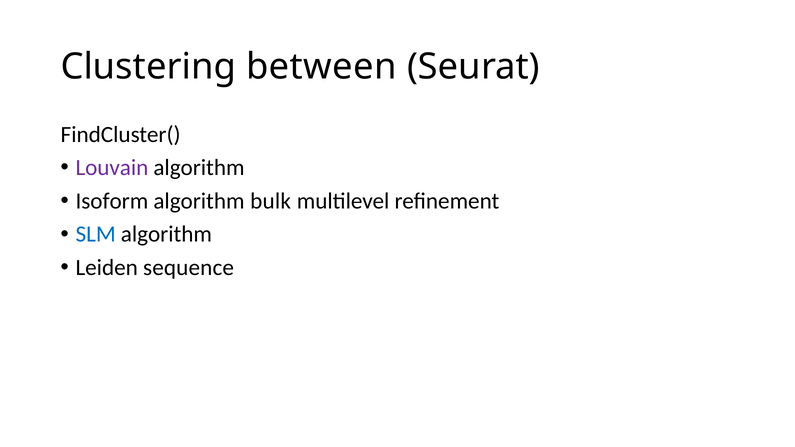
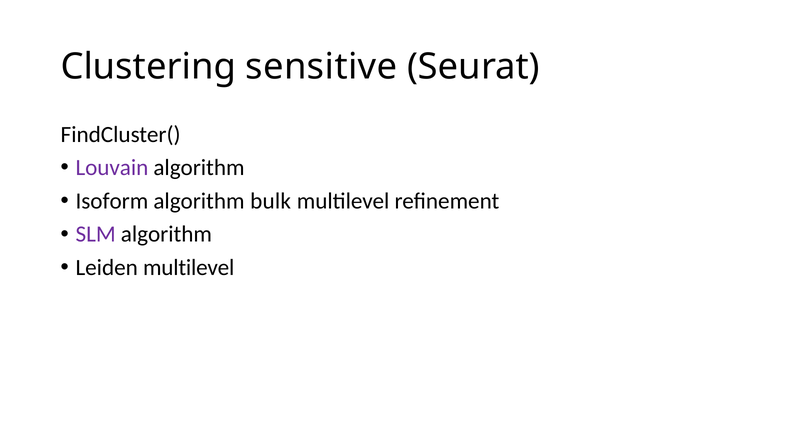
between: between -> sensitive (321, 67)
SLM colour: blue -> purple (96, 234)
Leiden sequence: sequence -> multilevel (189, 268)
